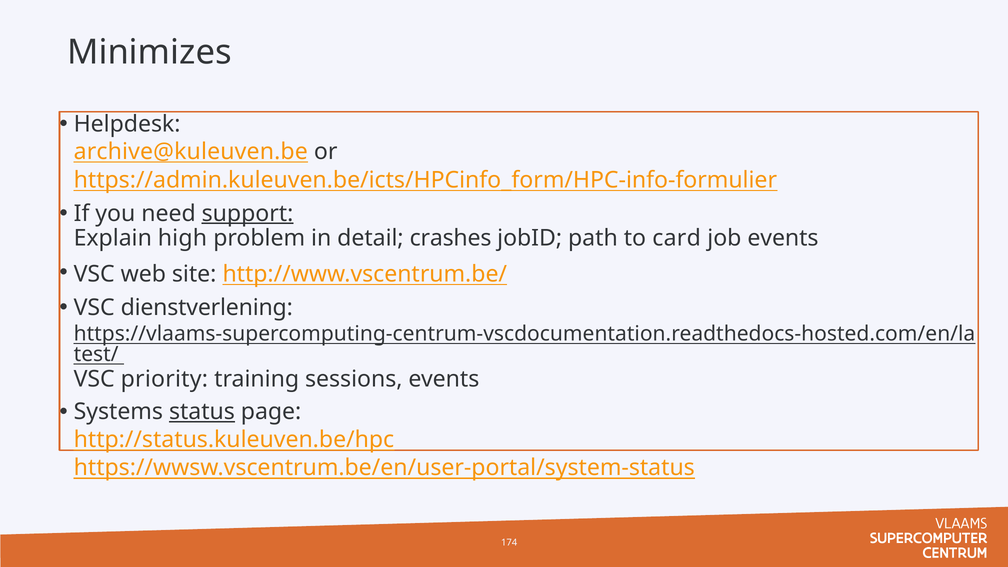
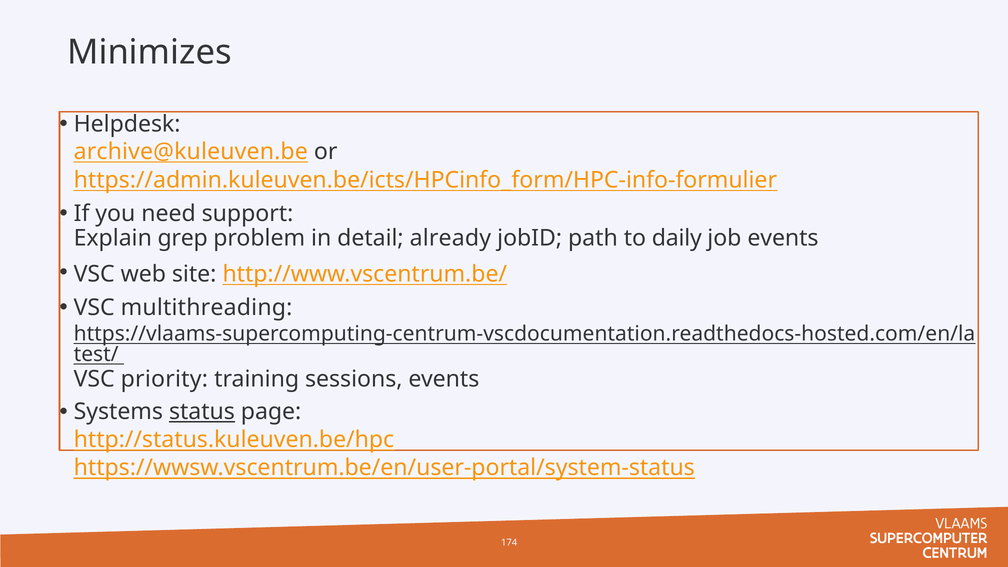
support underline: present -> none (248, 213)
high: high -> grep (183, 238)
crashes: crashes -> already (450, 238)
card: card -> daily (677, 238)
dienstverlening: dienstverlening -> multithreading (207, 307)
